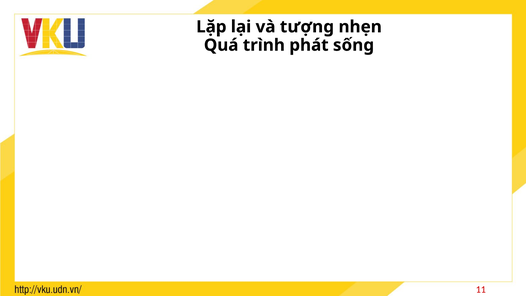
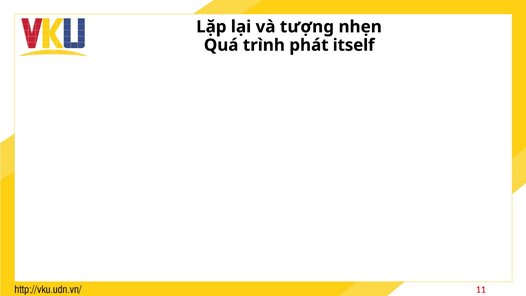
sống: sống -> itself (354, 45)
